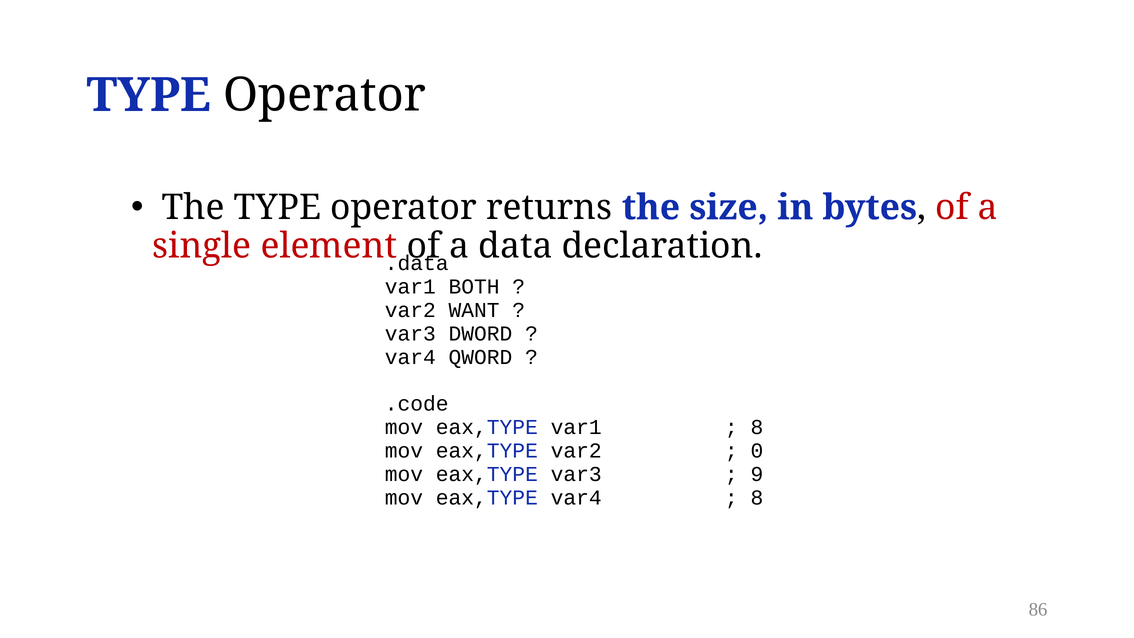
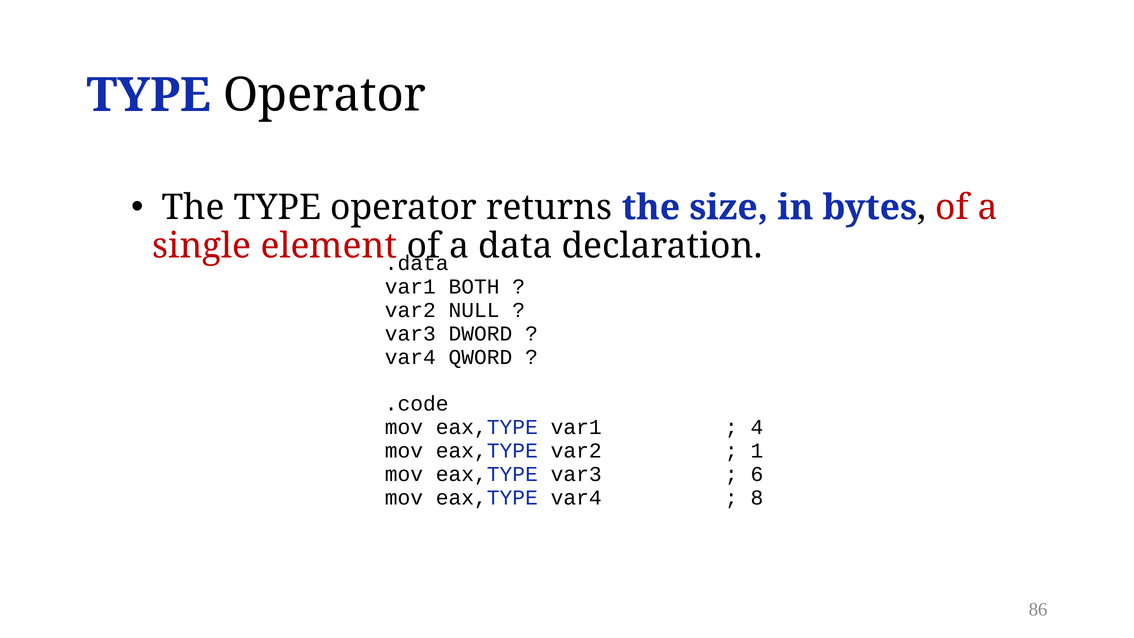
WANT: WANT -> NULL (474, 310)
8: 8 -> 4 (757, 427)
0: 0 -> 1 (757, 451)
9: 9 -> 6 (757, 474)
